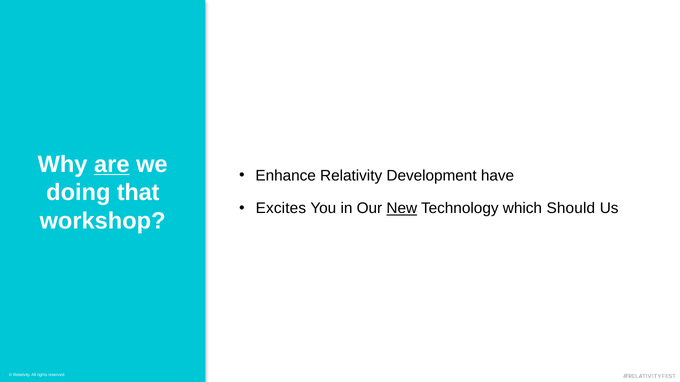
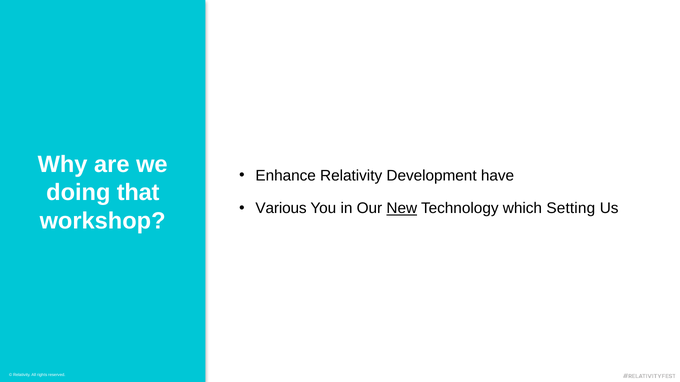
are underline: present -> none (112, 165)
Excites: Excites -> Various (281, 209)
Should: Should -> Setting (571, 209)
